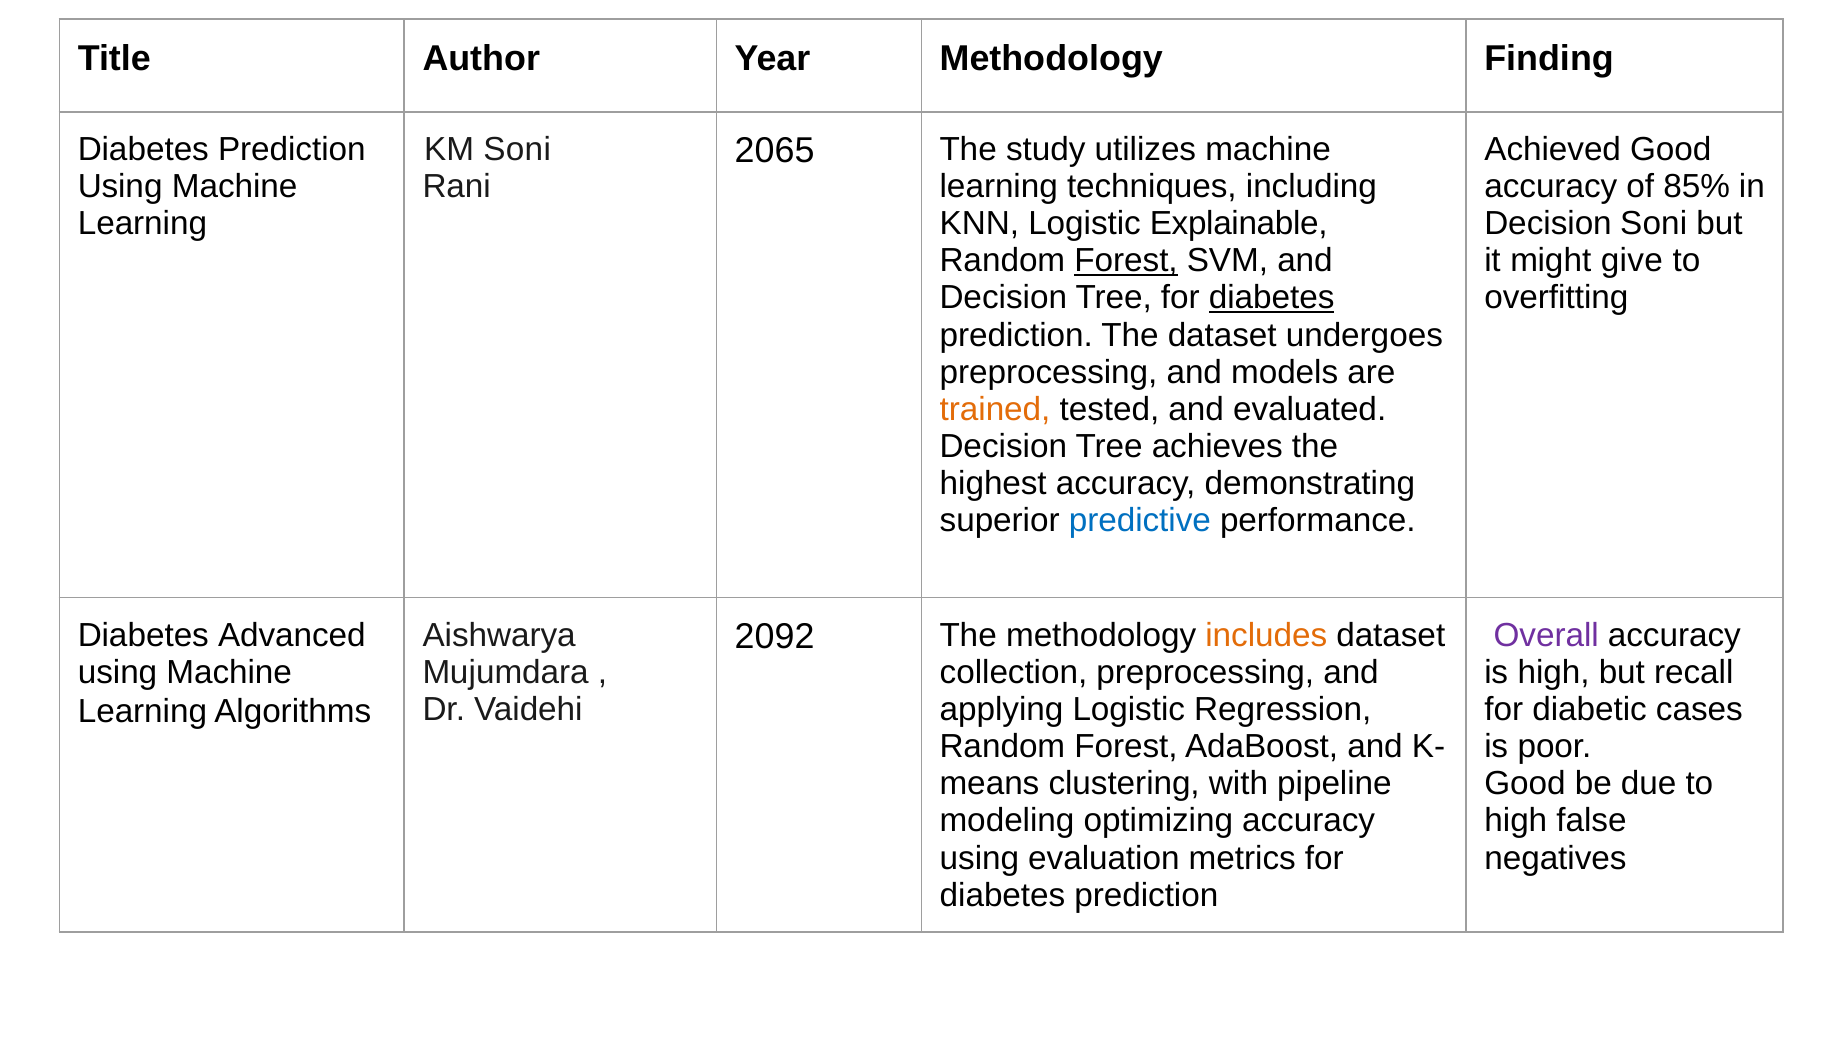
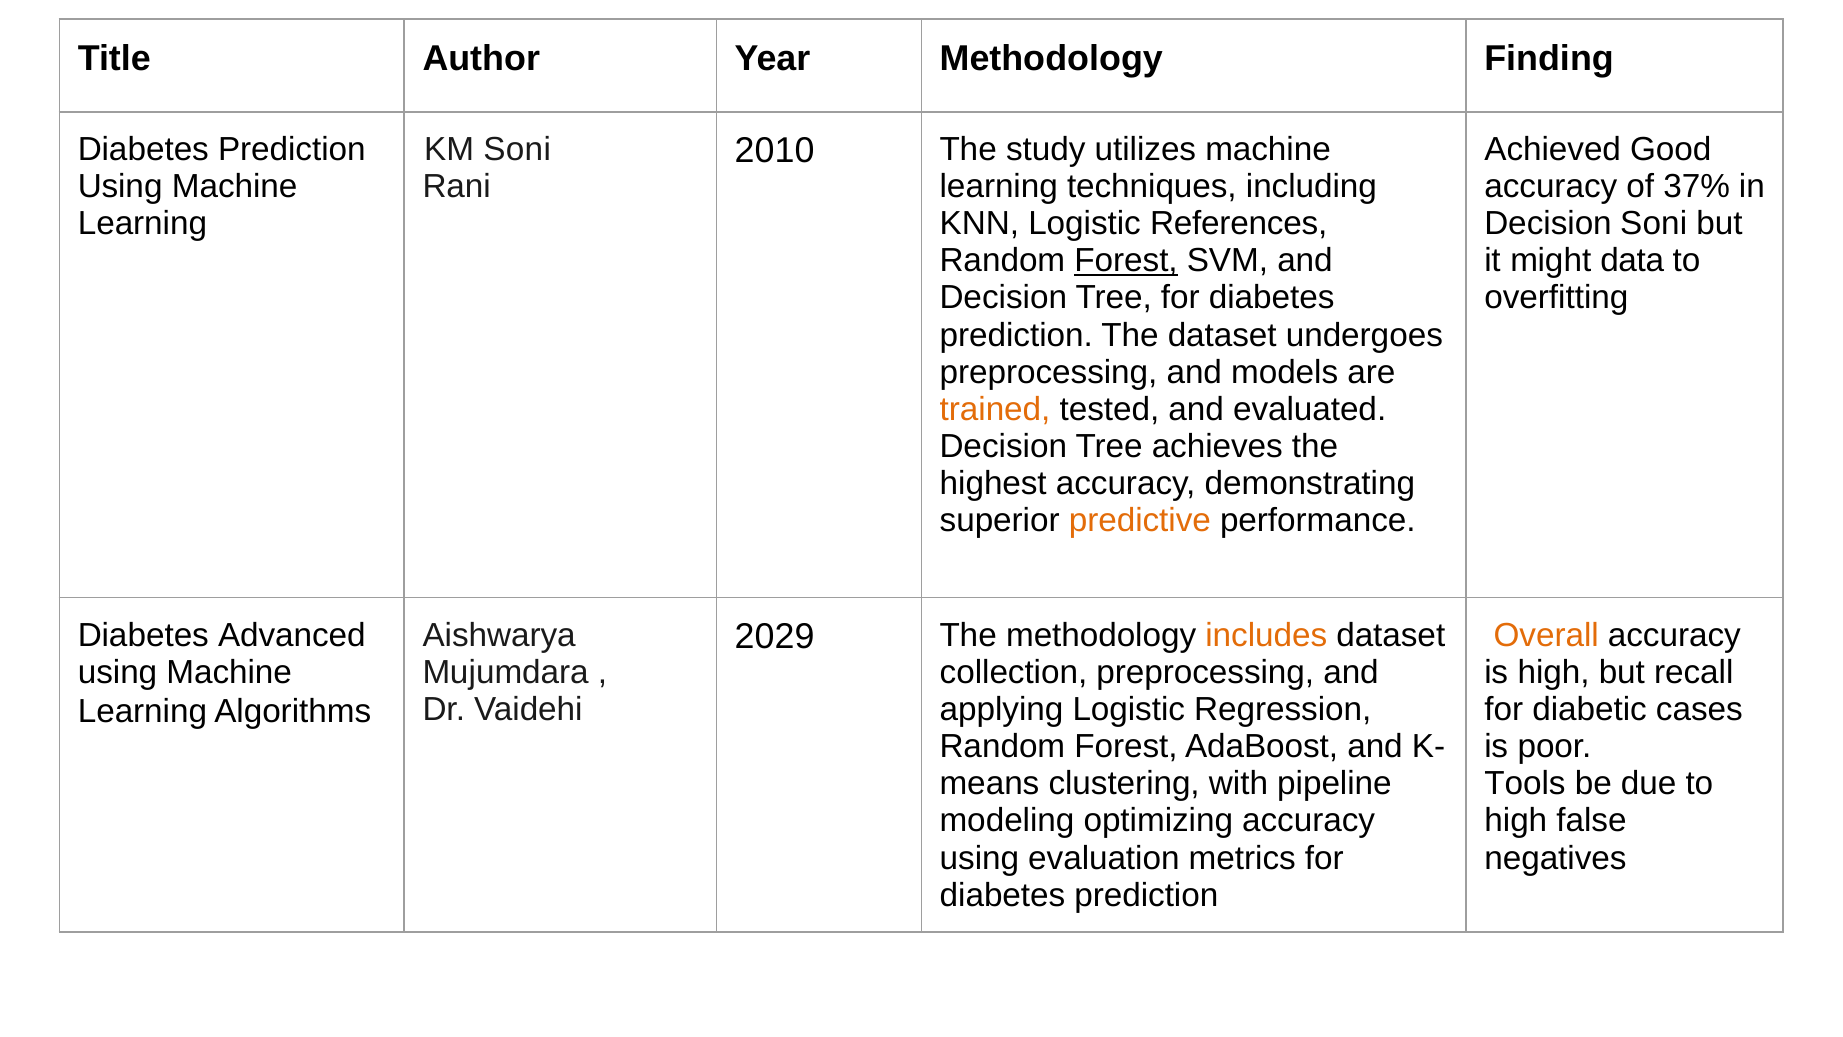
2065: 2065 -> 2010 (775, 151)
85%: 85% -> 37% (1697, 186)
Explainable: Explainable -> References (1239, 224)
give: give -> data (1632, 261)
diabetes underline: present -> none (1272, 298)
predictive colour: blue -> orange (1140, 521)
Overall colour: purple -> orange (1546, 635)
2092: 2092 -> 2029 (775, 637)
Good: Good -> Tools (1525, 784)
